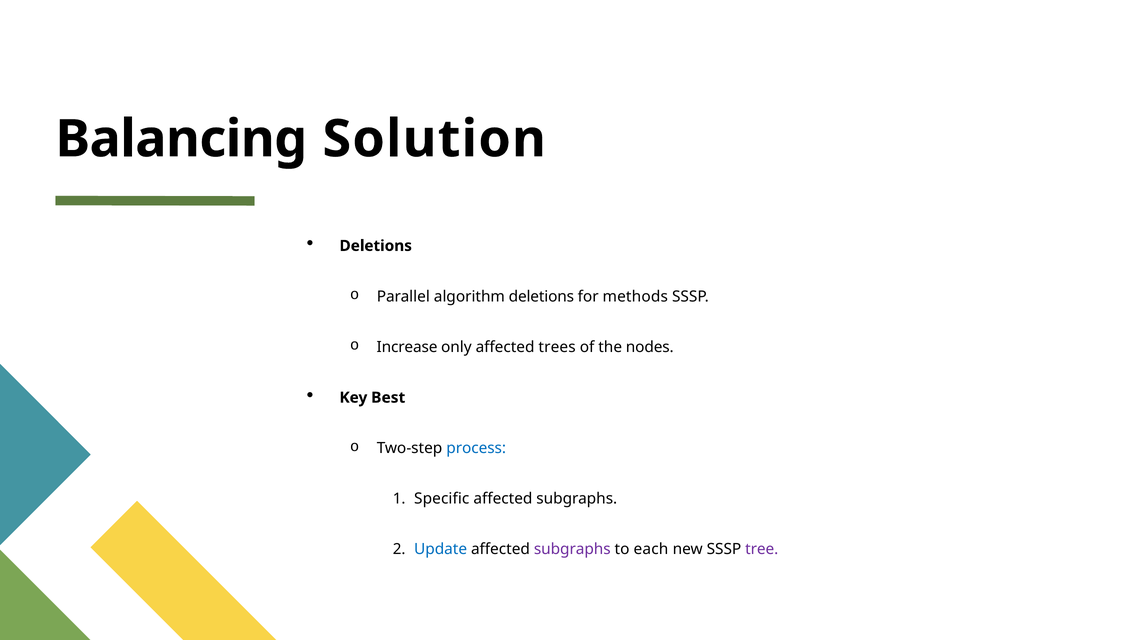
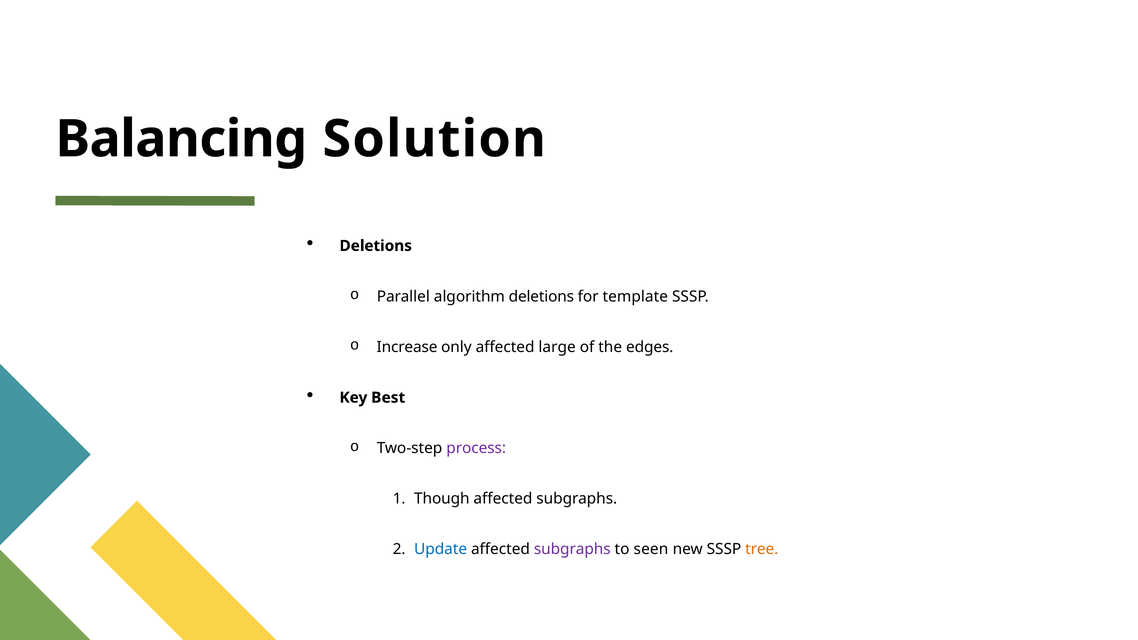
methods: methods -> template (635, 296)
trees: trees -> large (557, 347)
nodes: nodes -> edges (650, 347)
process colour: blue -> purple (476, 448)
Specific: Specific -> Though (442, 499)
each: each -> seen (651, 550)
tree colour: purple -> orange (762, 550)
